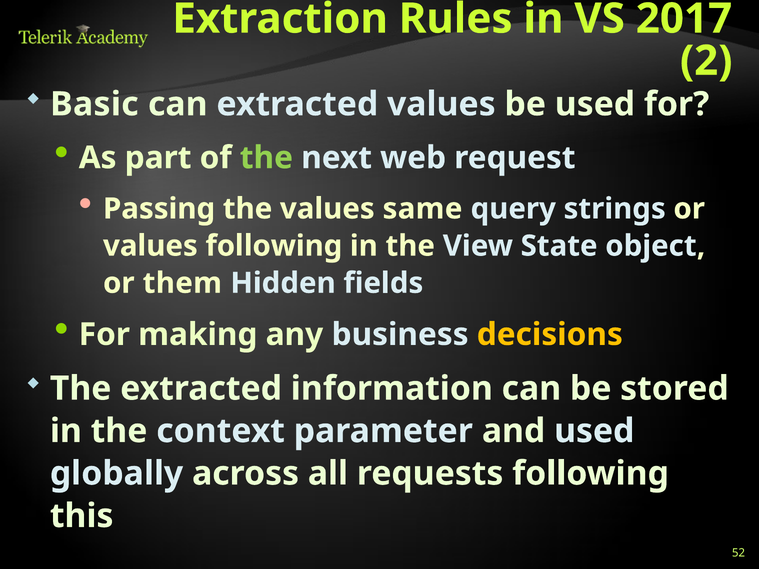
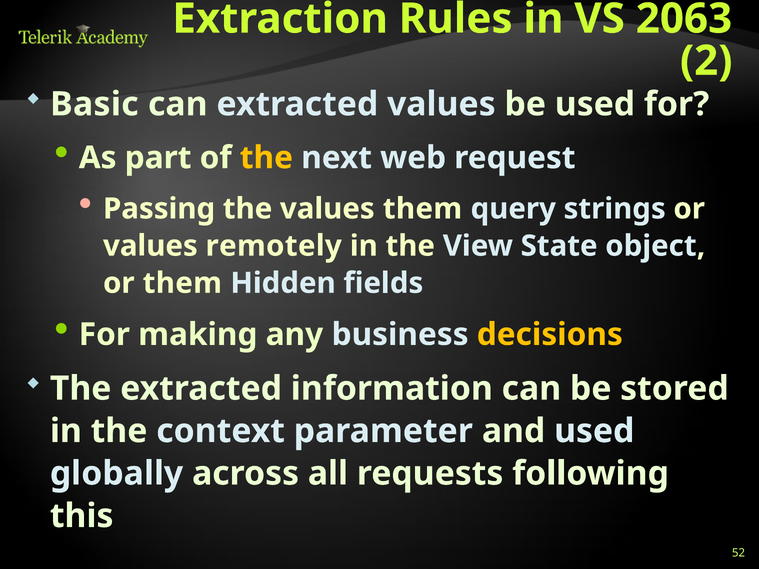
2017: 2017 -> 2063 (684, 19)
the colour: light green -> yellow (266, 158)
values same: same -> them (422, 209)
values following: following -> remotely (274, 246)
